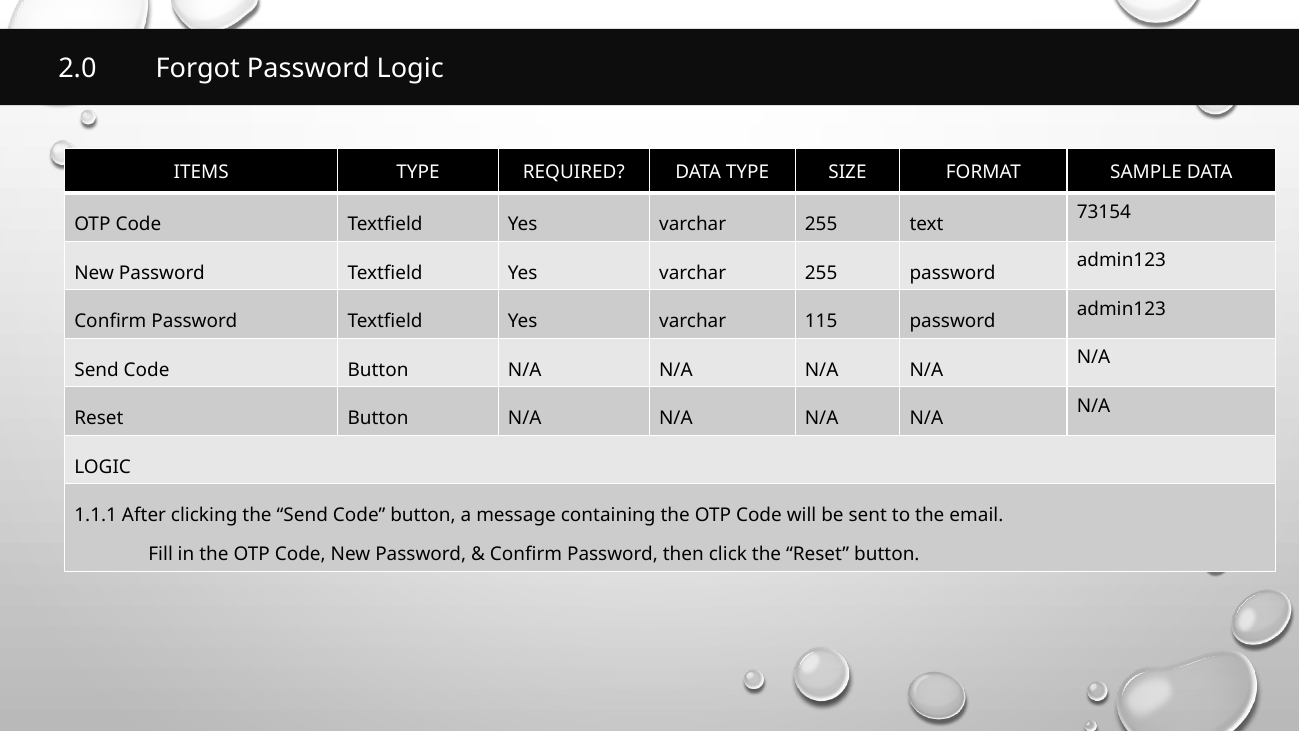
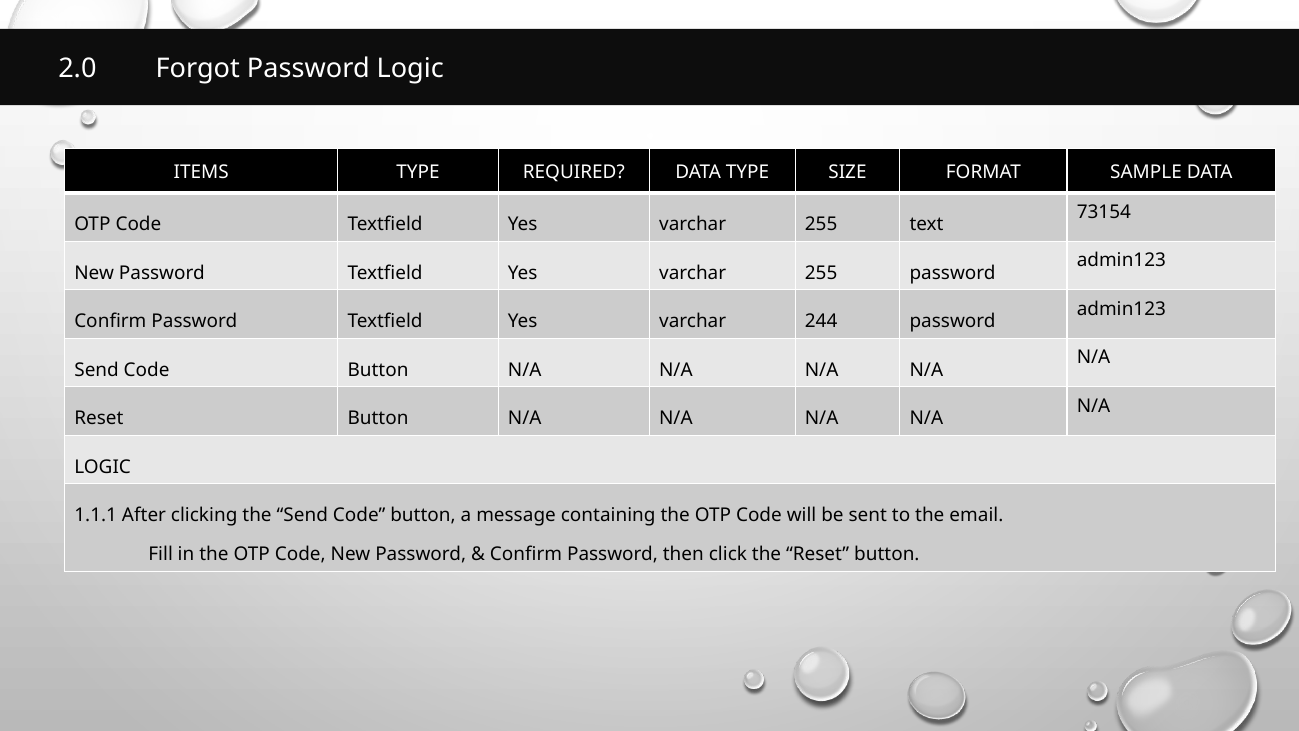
115: 115 -> 244 (821, 322)
